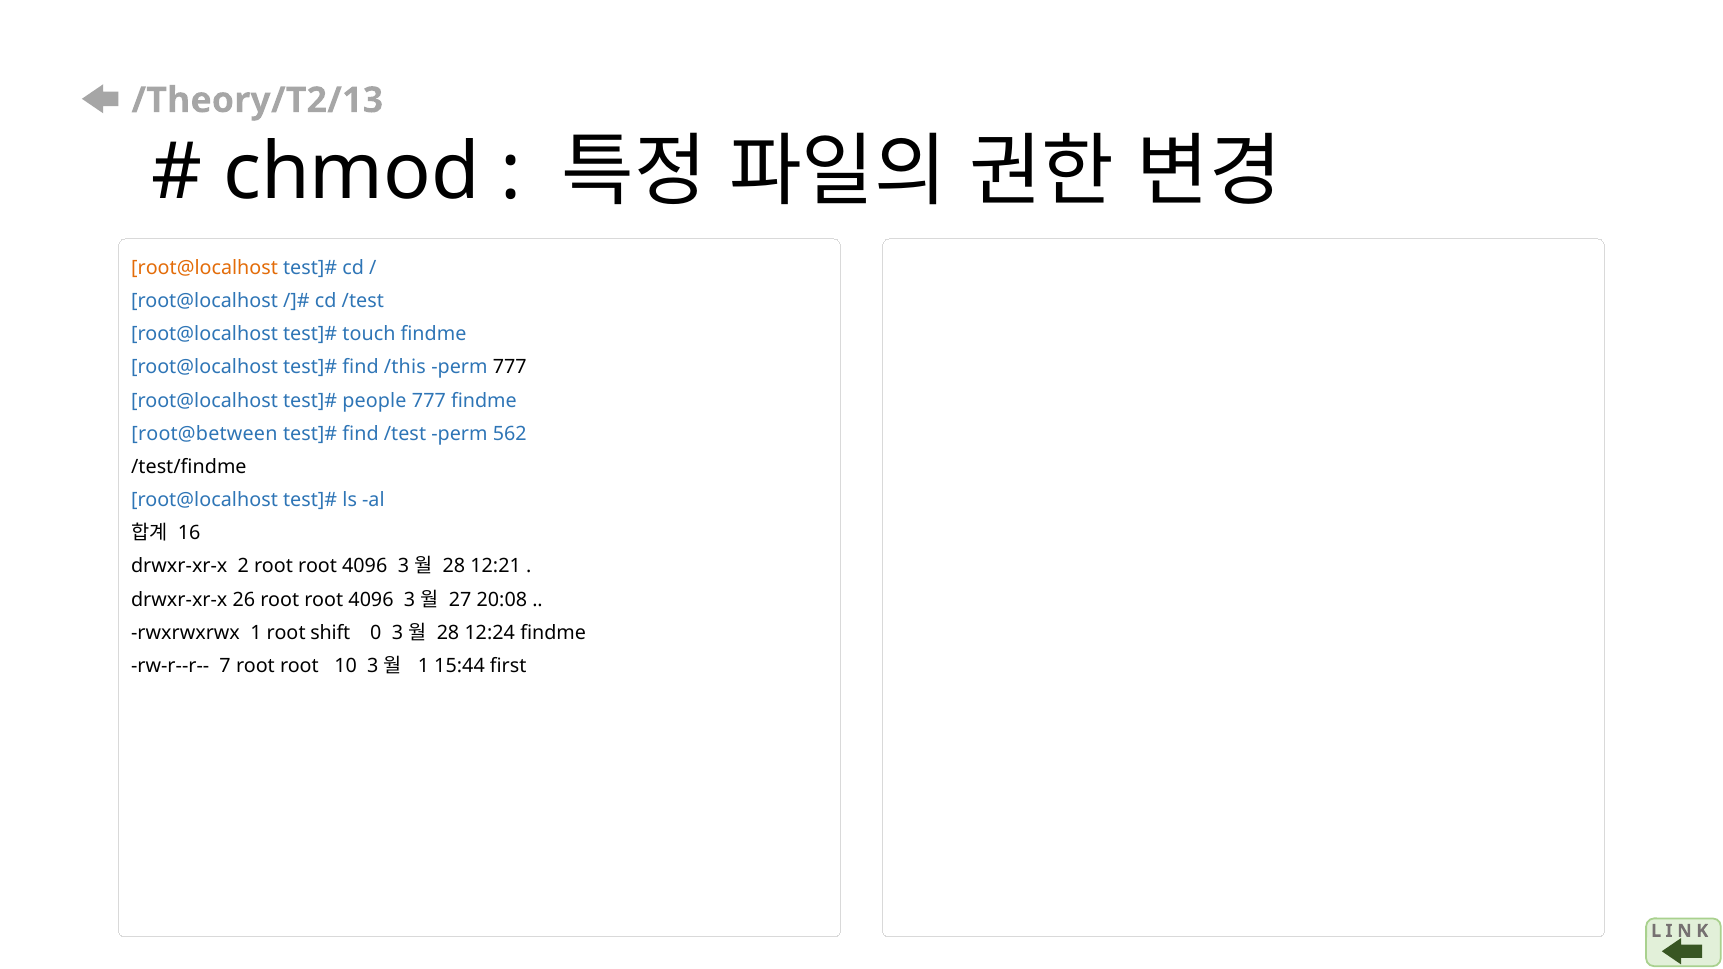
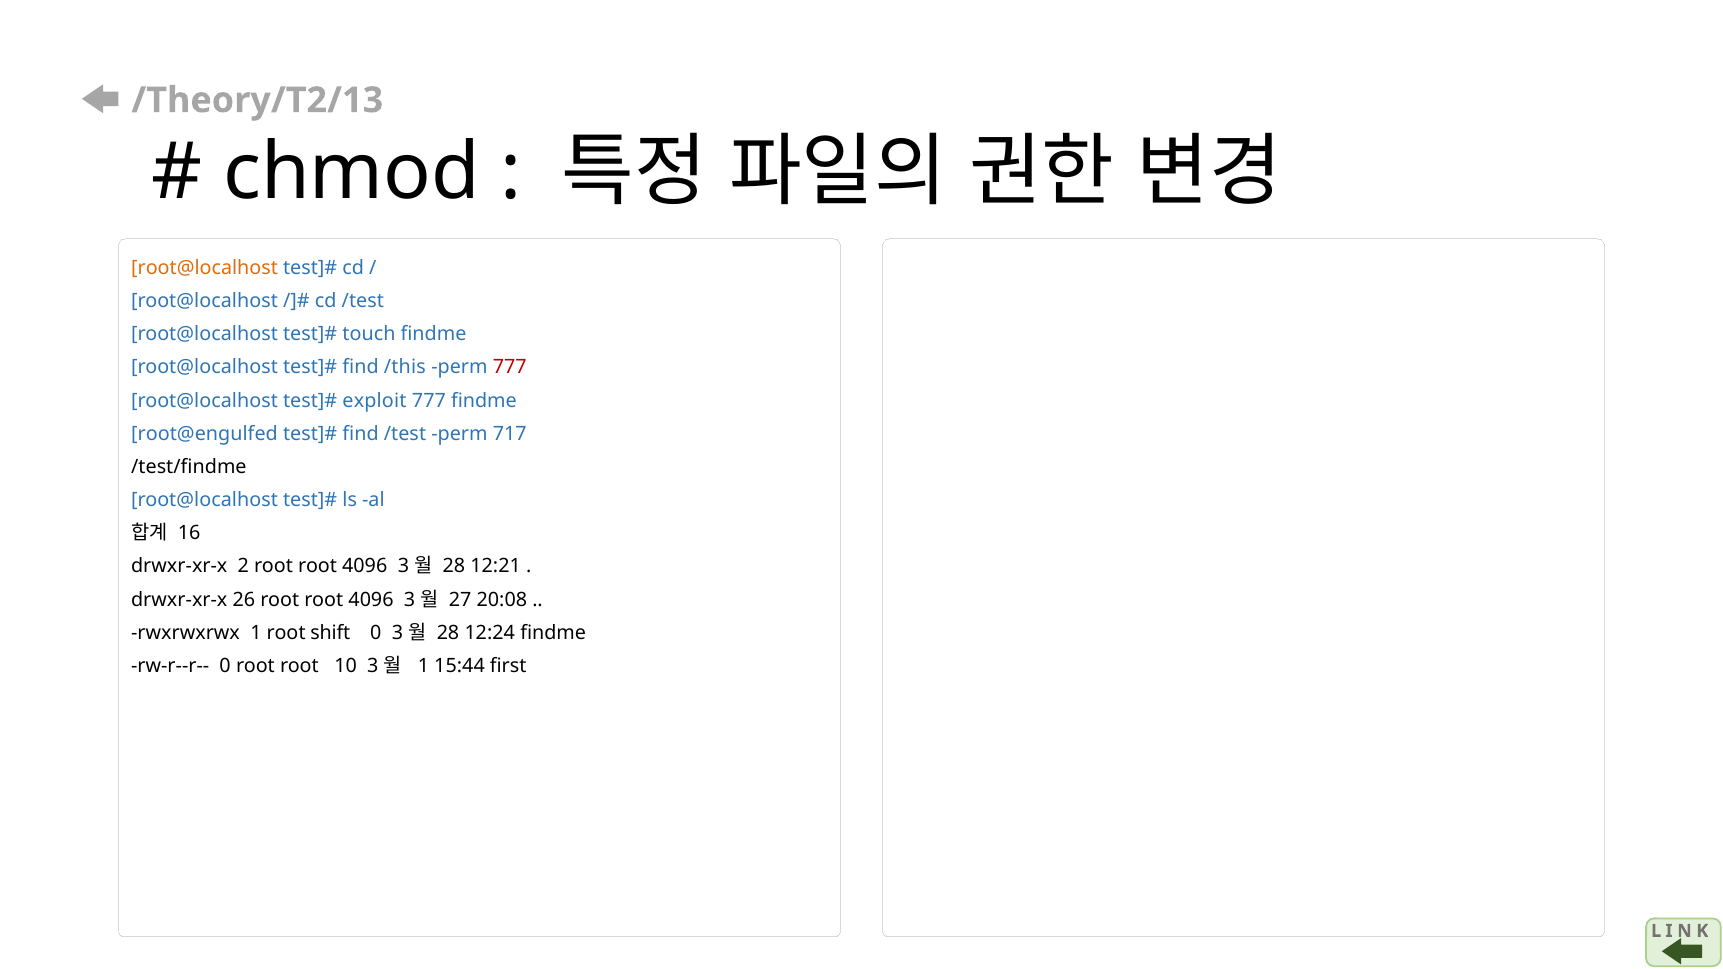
777 colour: black -> red (510, 367)
people: people -> exploit (374, 401)
root@between: root@between -> root@engulfed (205, 434)
562: 562 -> 717 (510, 434)
rw-r--r-- 7: 7 -> 0 (225, 666)
